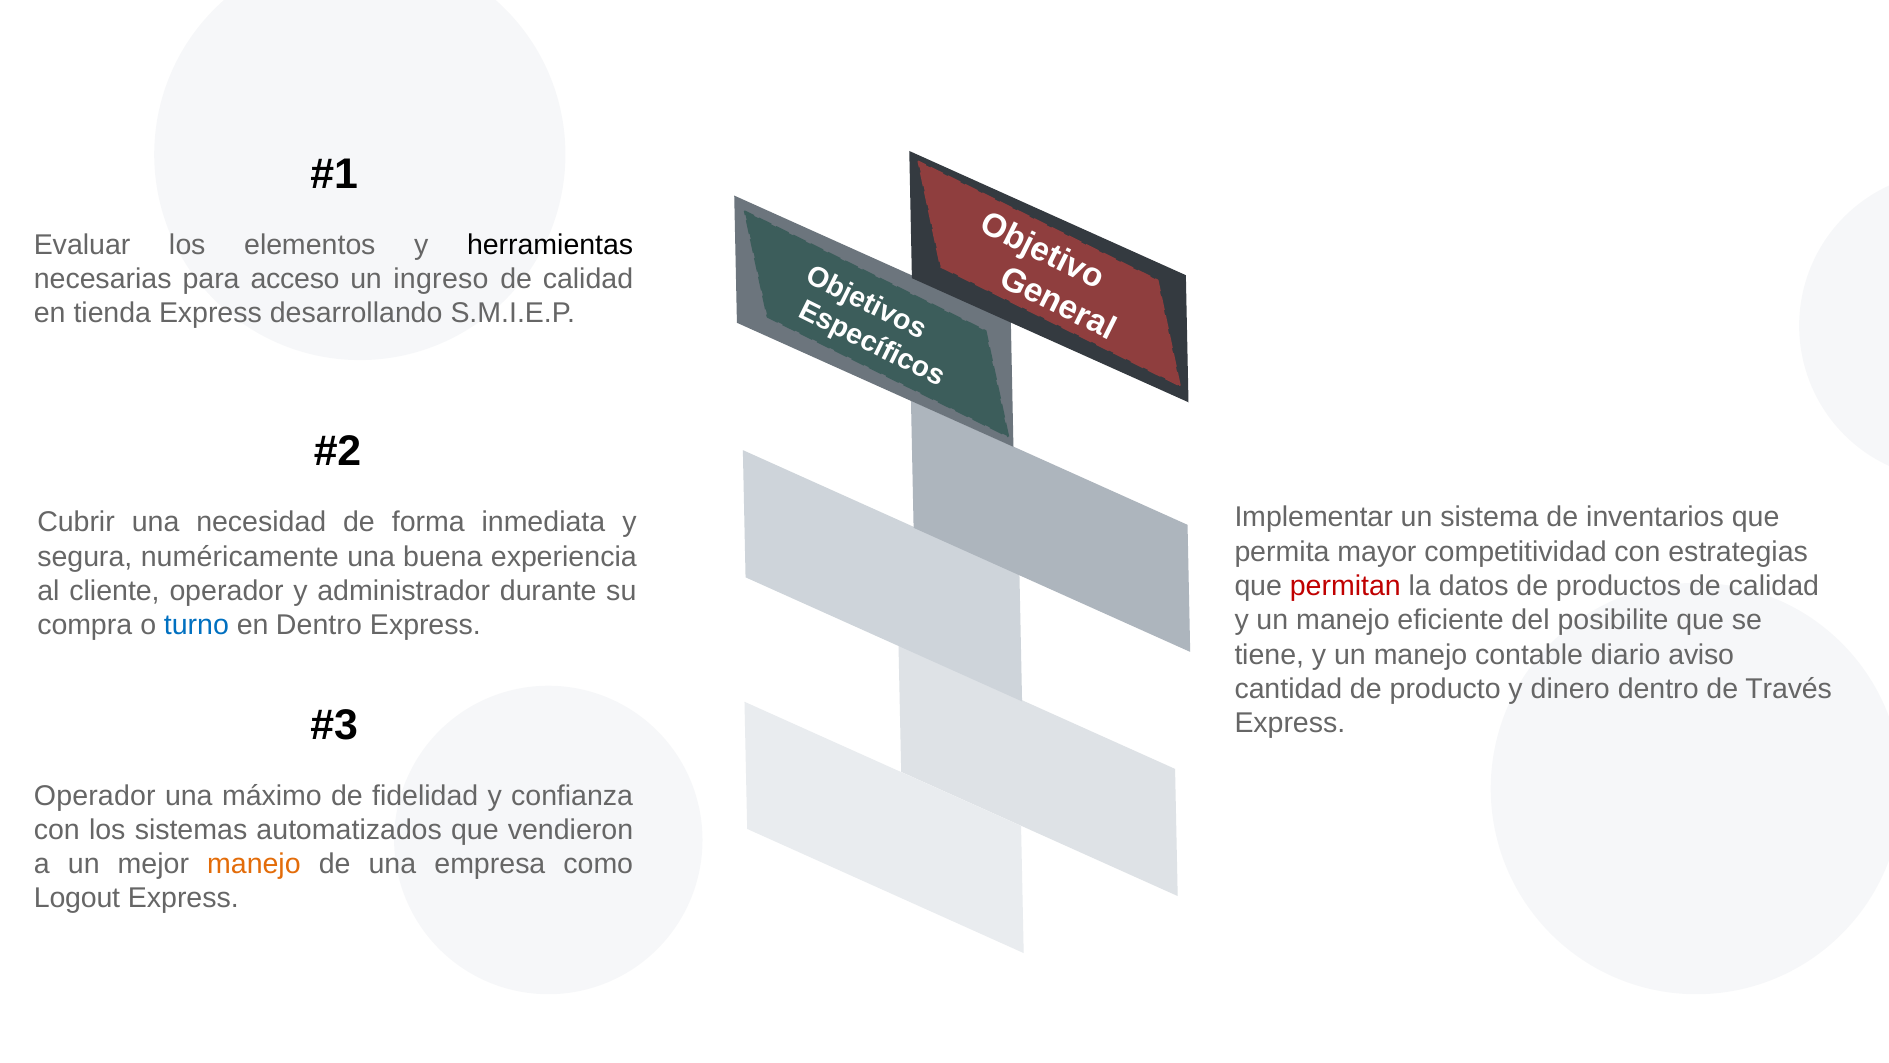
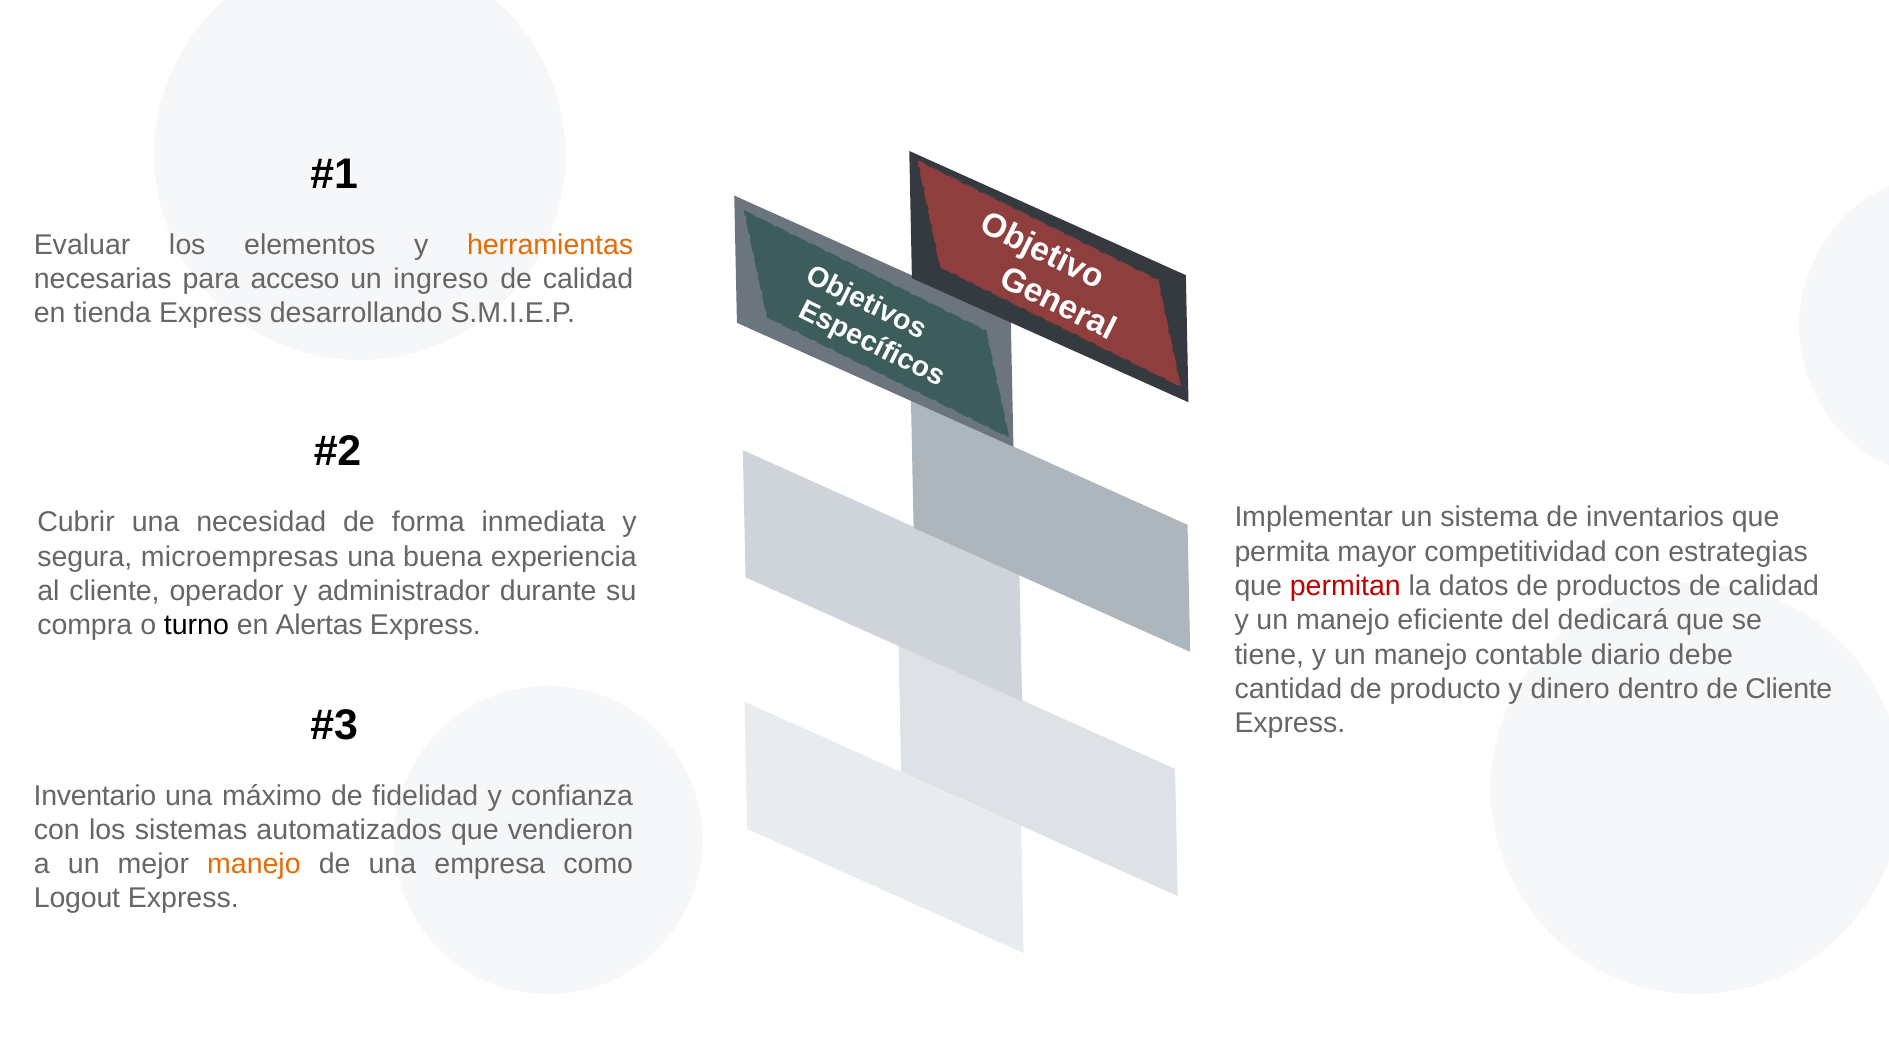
herramientas colour: black -> orange (550, 245)
numéricamente: numéricamente -> microempresas (240, 556)
posibilite: posibilite -> dedicará (1613, 620)
turno colour: blue -> black (196, 625)
en Dentro: Dentro -> Alertas (319, 625)
aviso: aviso -> debe (1701, 654)
de Través: Través -> Cliente (1789, 689)
Operador: Operador -> Inventario (95, 795)
